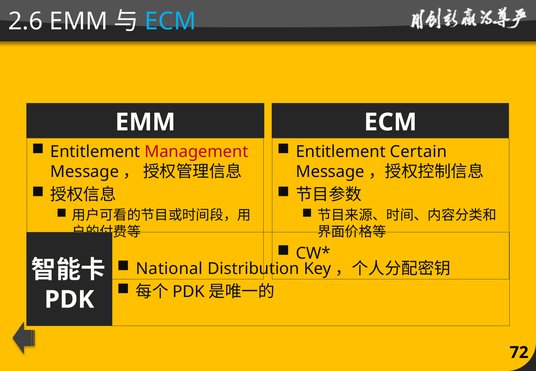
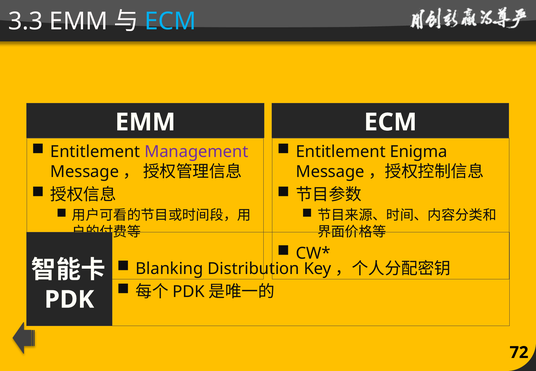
2.6: 2.6 -> 3.3 (26, 21)
Management colour: red -> purple (196, 152)
Certain: Certain -> Enigma (419, 152)
National: National -> Blanking (169, 269)
